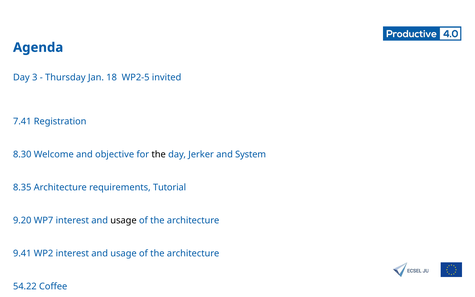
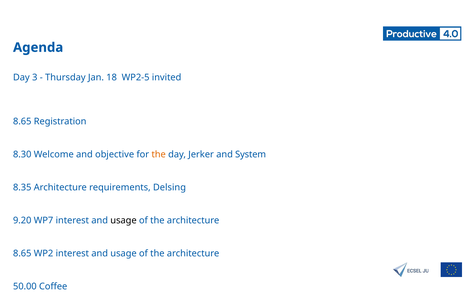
7.41: 7.41 -> 8.65 (22, 122)
the colour: black -> orange (159, 155)
Tutorial: Tutorial -> Delsing (169, 188)
9.41: 9.41 -> 8.65 (22, 253)
54.22: 54.22 -> 50.00 (25, 286)
